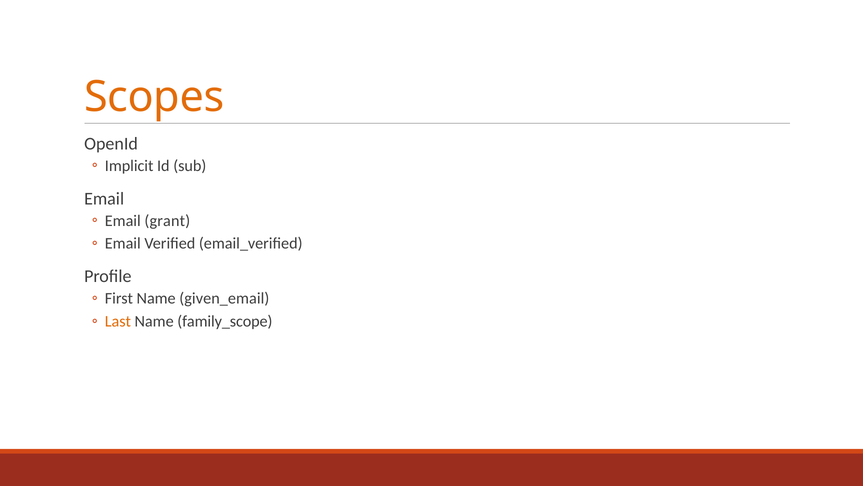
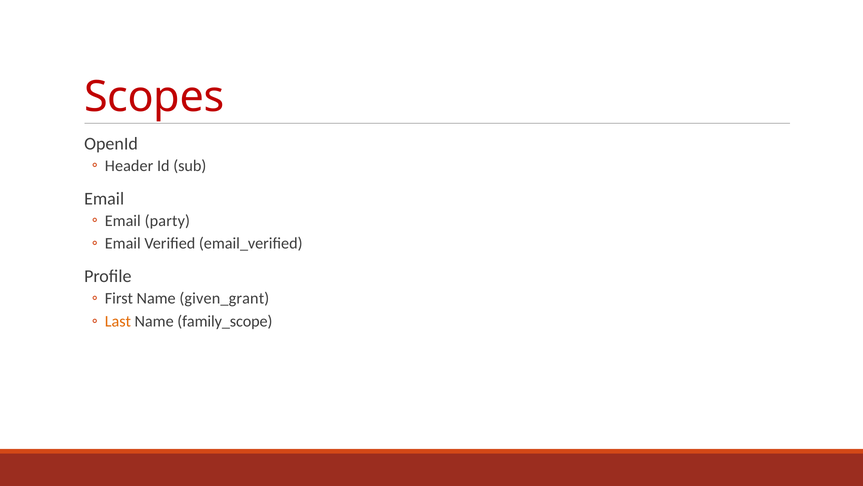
Scopes colour: orange -> red (154, 97)
Implicit: Implicit -> Header (129, 166)
grant: grant -> party (167, 220)
given_email: given_email -> given_grant (224, 298)
